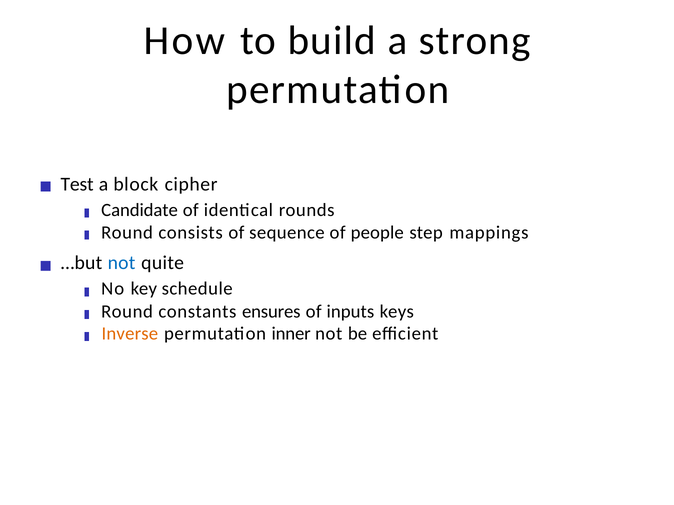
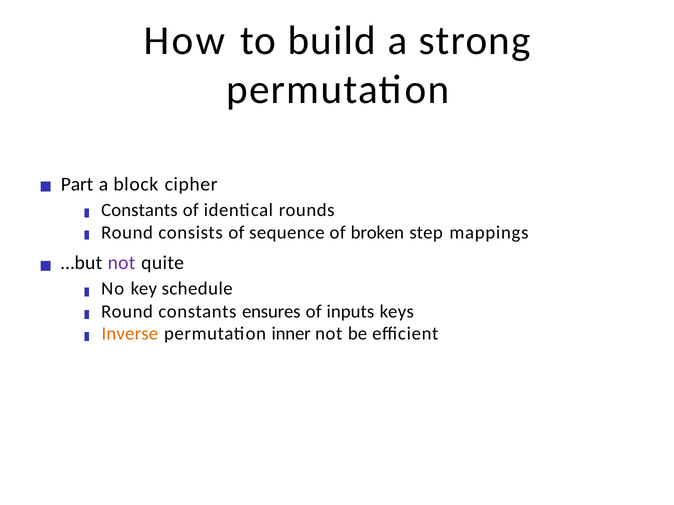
Test: Test -> Part (77, 184)
Candidate: Candidate -> Constants (139, 210)
people: people -> broken (377, 233)
not colour: blue -> purple (122, 263)
